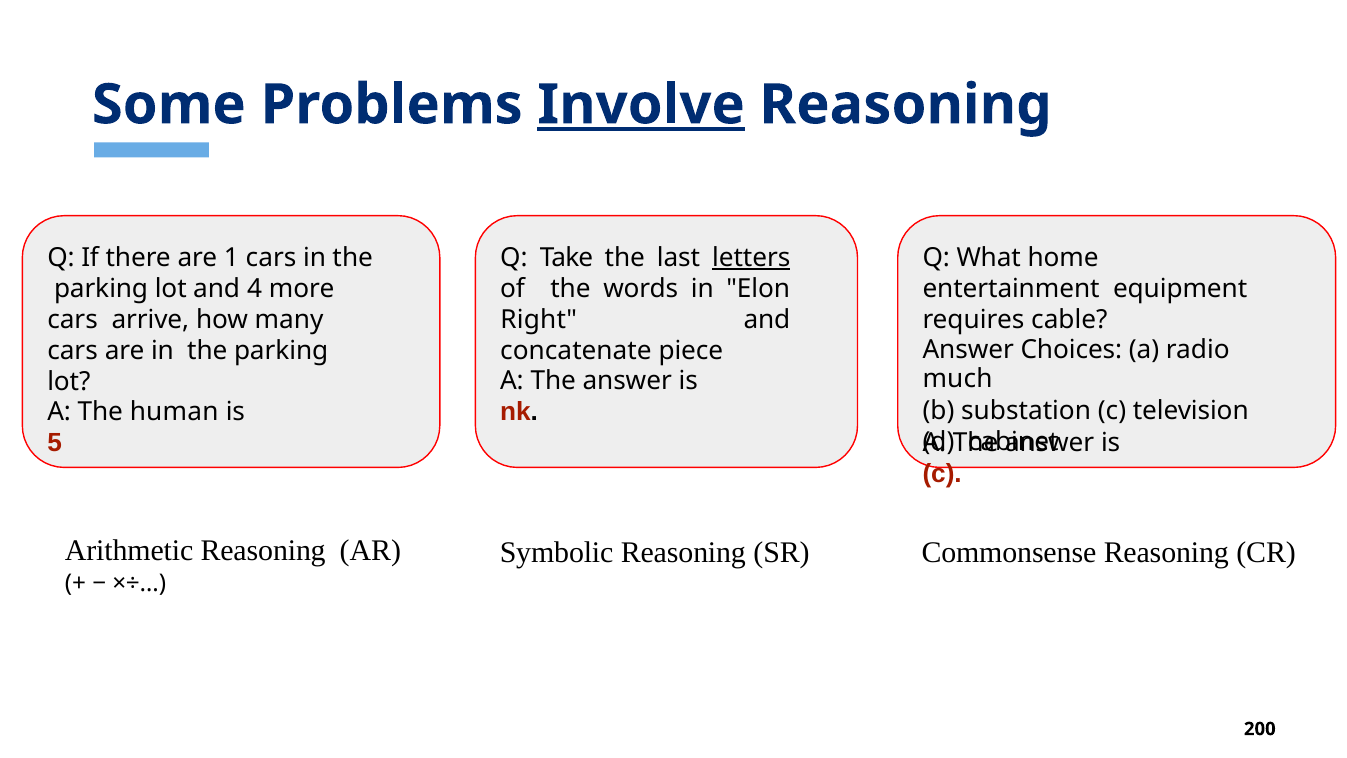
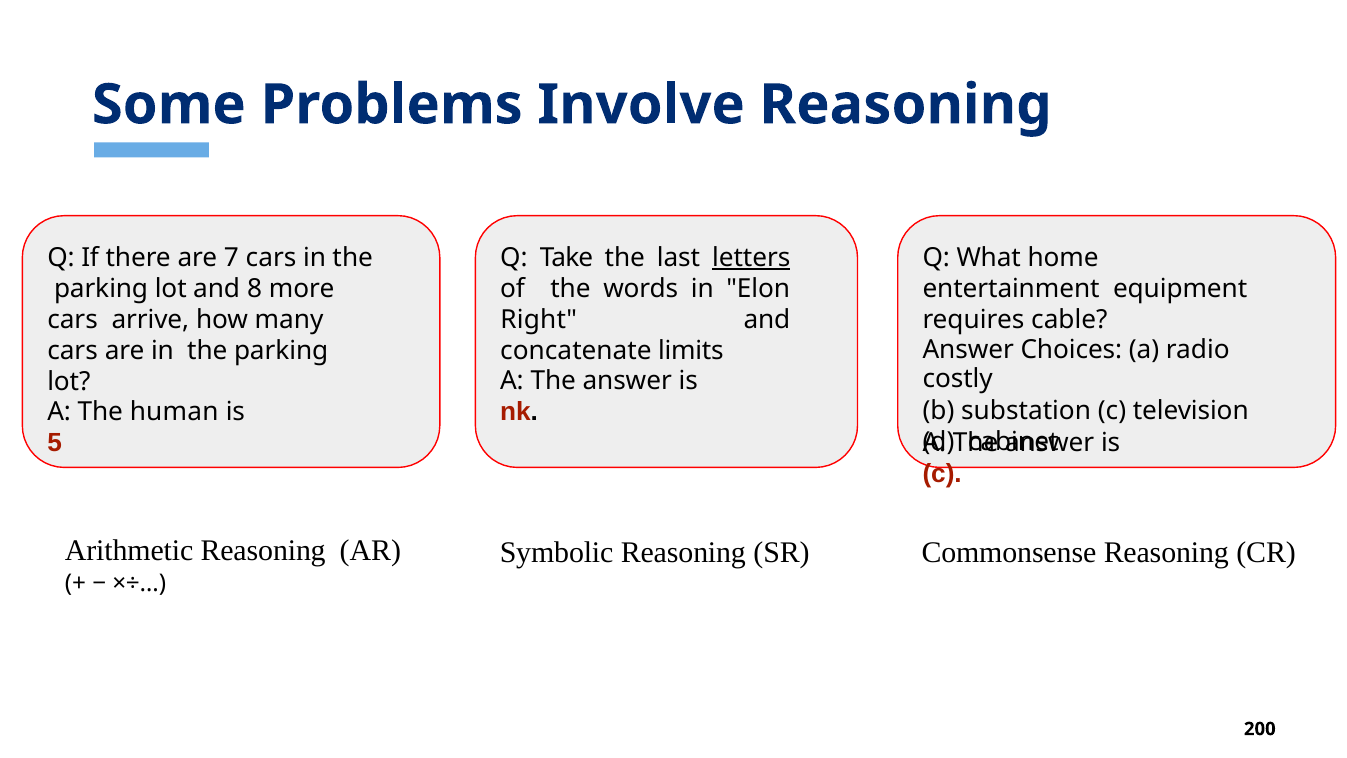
Involve underline: present -> none (641, 105)
1: 1 -> 7 (231, 258)
4: 4 -> 8 (255, 289)
piece: piece -> limits (691, 350)
much: much -> costly (958, 379)
